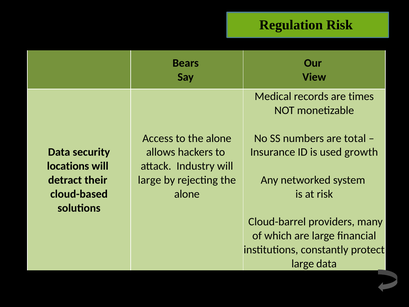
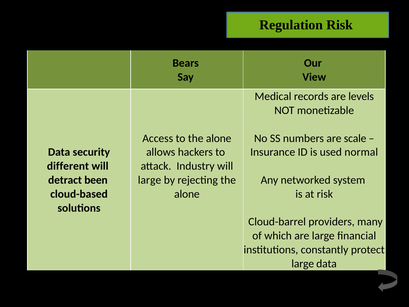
times: times -> levels (361, 96)
total: total -> scale (355, 138)
growth: growth -> normal (361, 152)
locations: locations -> different (68, 166)
their: their -> been (96, 180)
